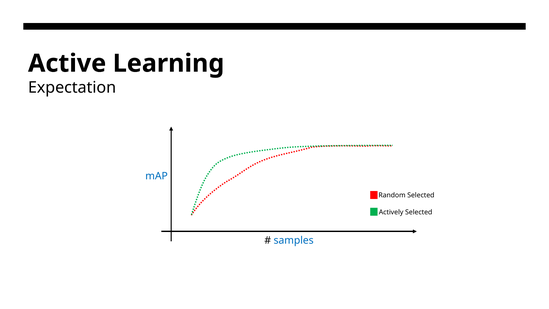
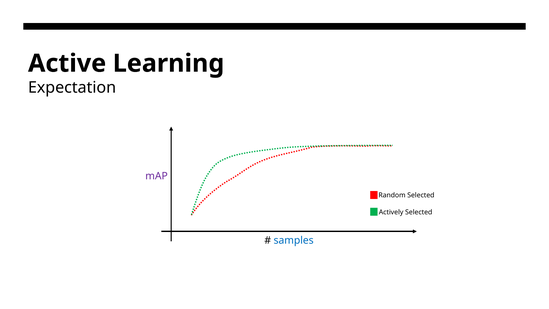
mAP colour: blue -> purple (157, 176)
